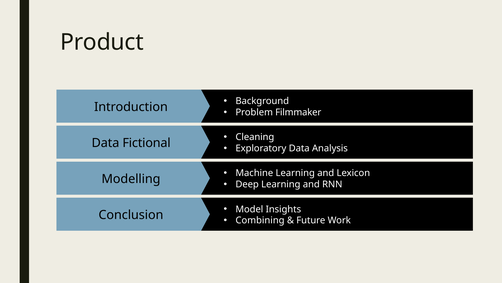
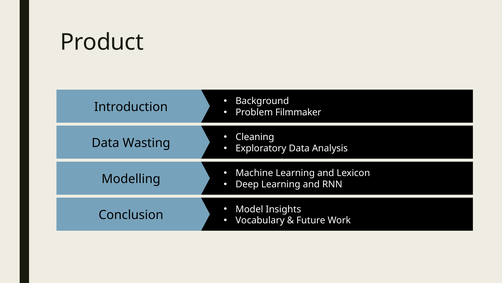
Fictional: Fictional -> Wasting (146, 143)
Combining: Combining -> Vocabulary (260, 220)
